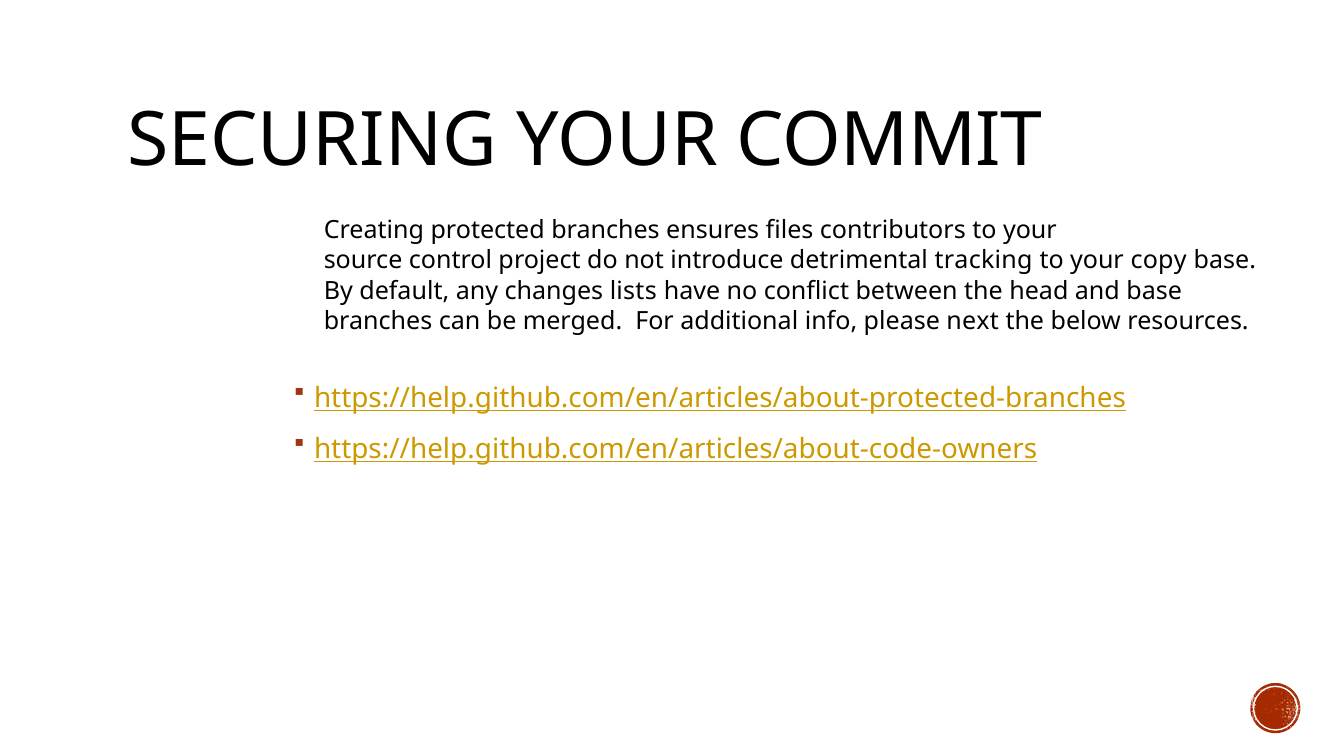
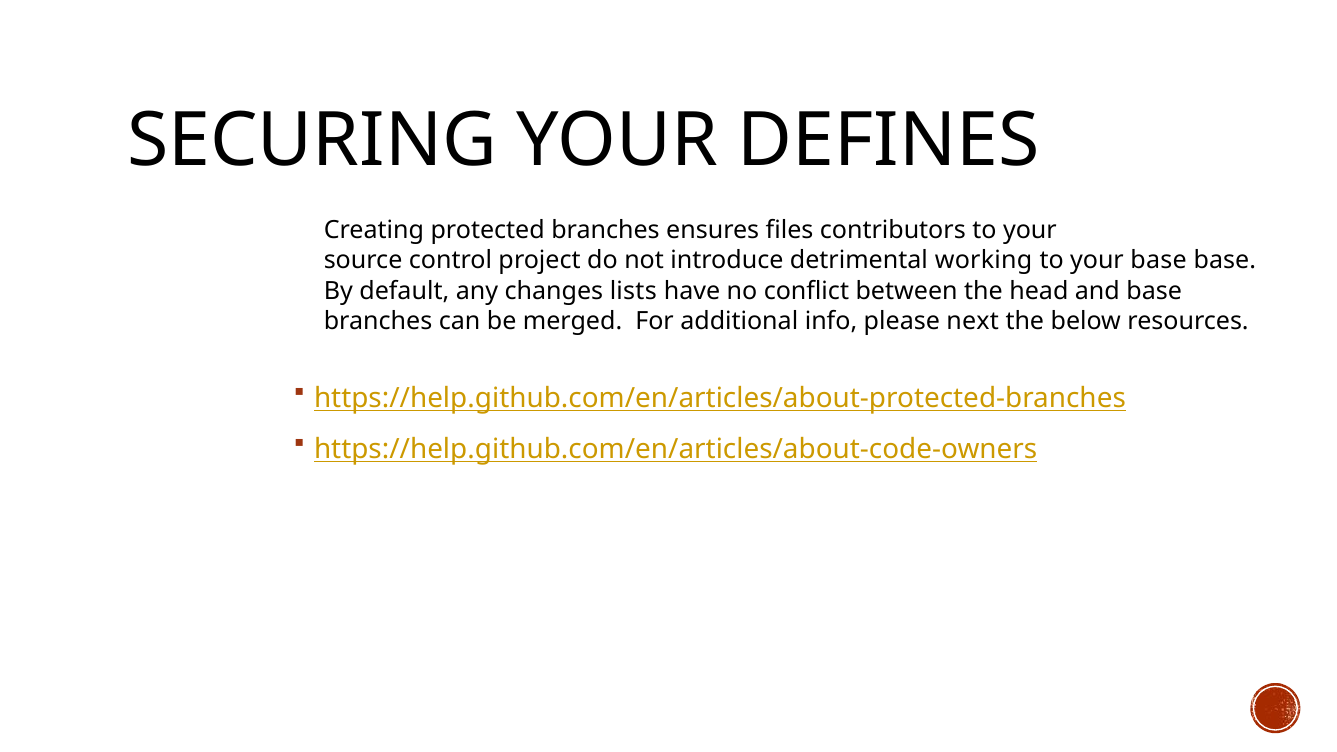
COMMIT: COMMIT -> DEFINES (889, 141)
tracking: tracking -> working (984, 261)
your copy: copy -> base (1159, 261)
